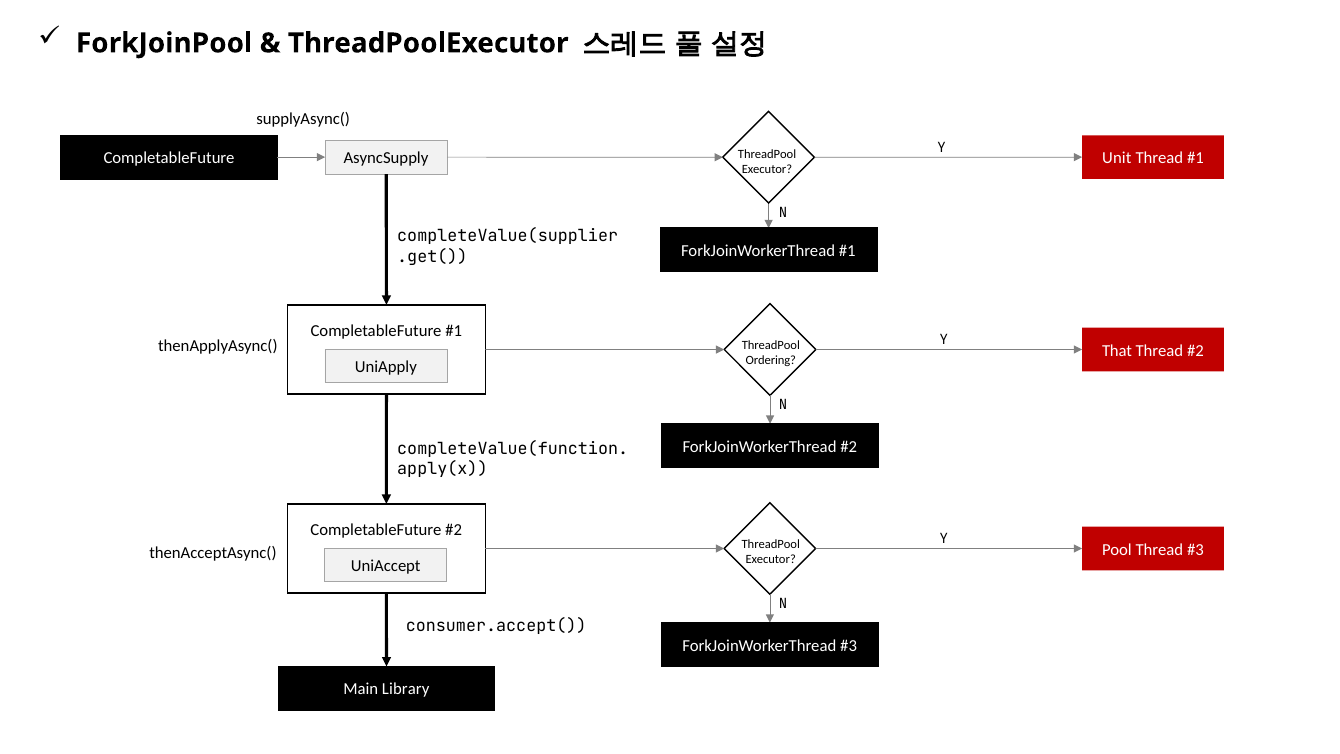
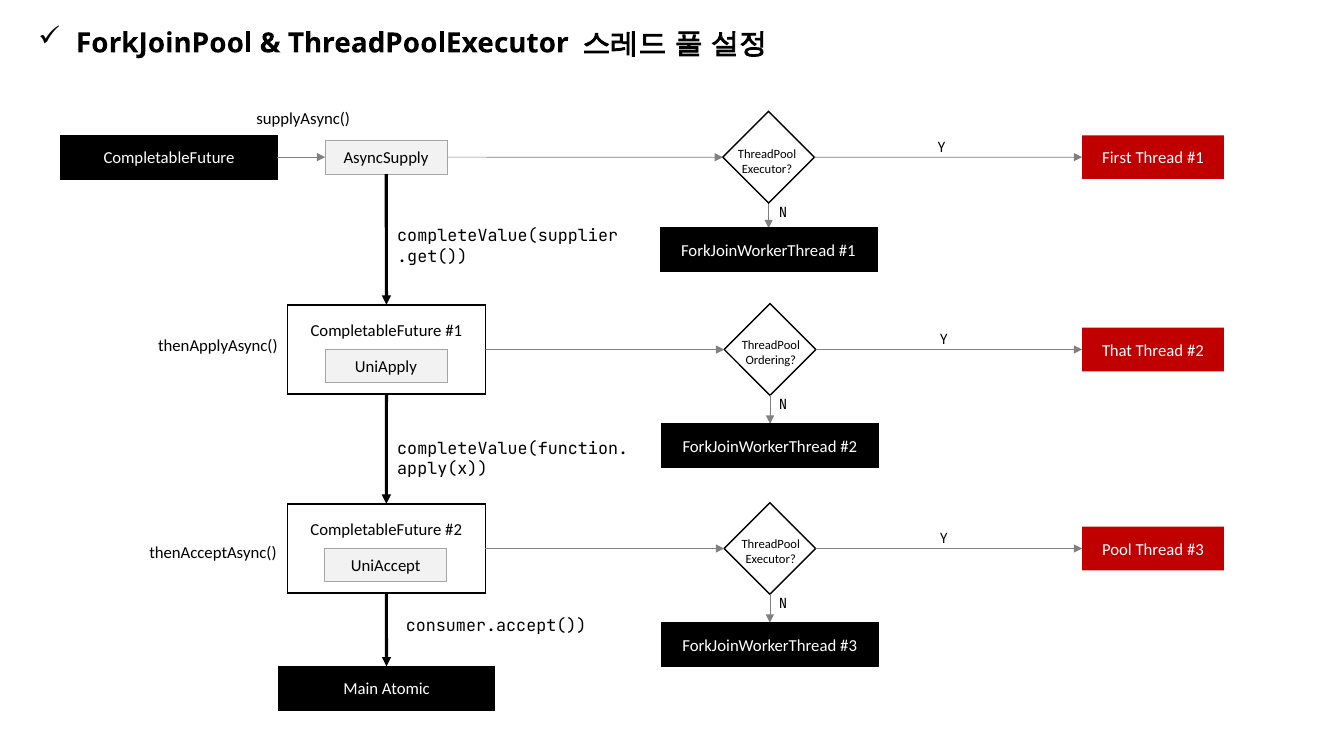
Unit: Unit -> First (1117, 158)
Library: Library -> Atomic (406, 689)
